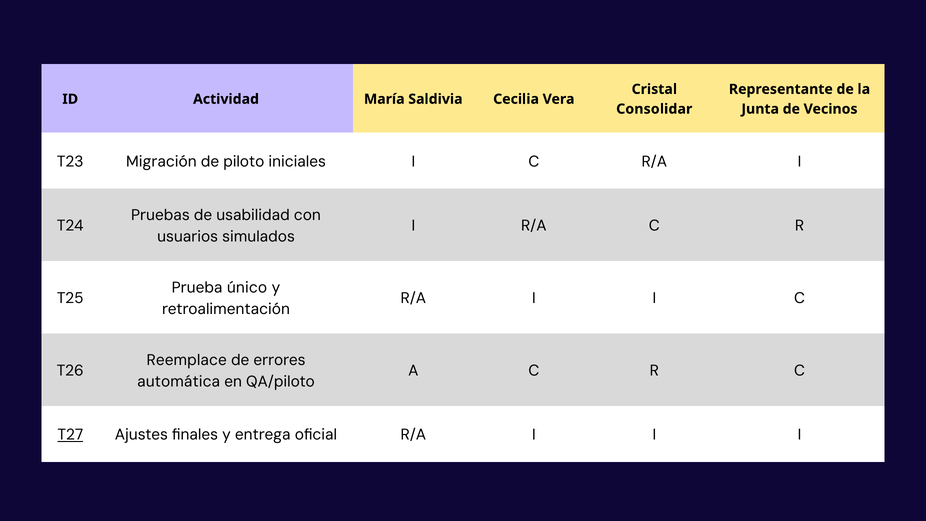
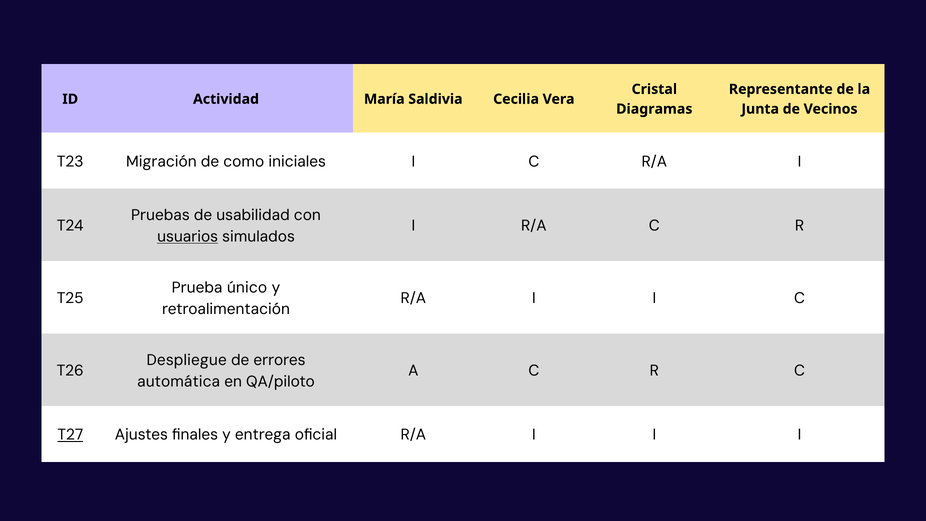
Consolidar: Consolidar -> Diagramas (654, 109)
piloto: piloto -> como (244, 161)
usuarios underline: none -> present (188, 237)
Reemplace: Reemplace -> Despliegue (187, 360)
